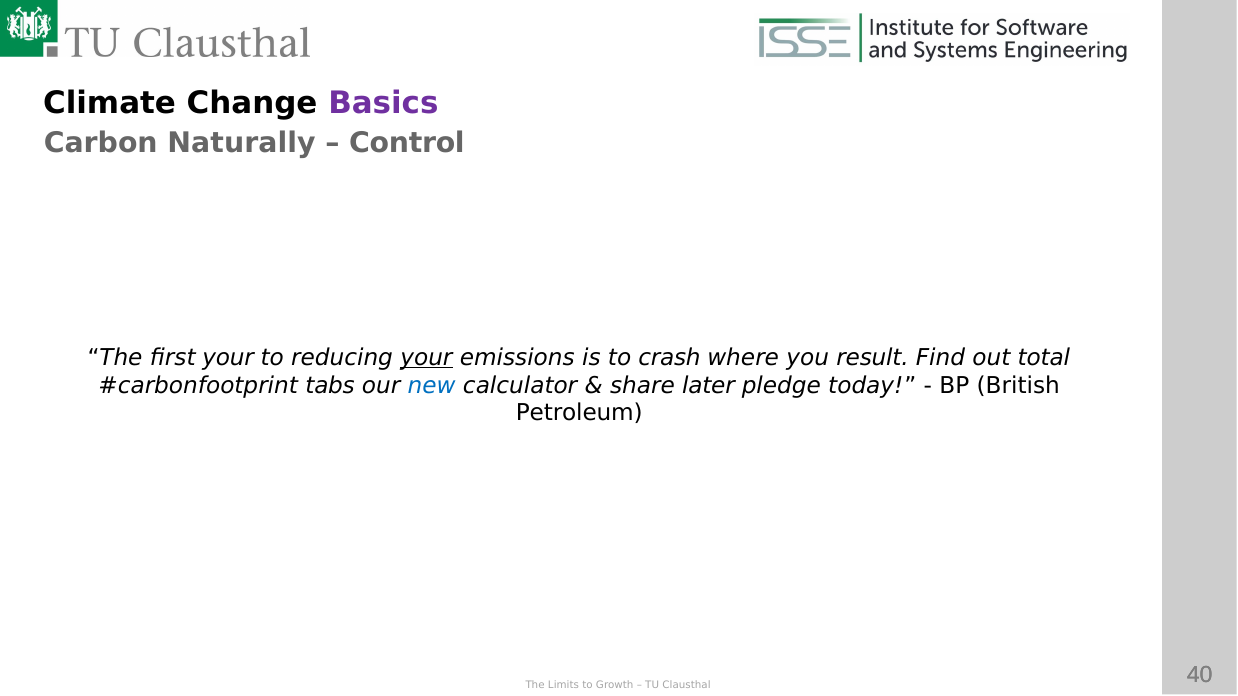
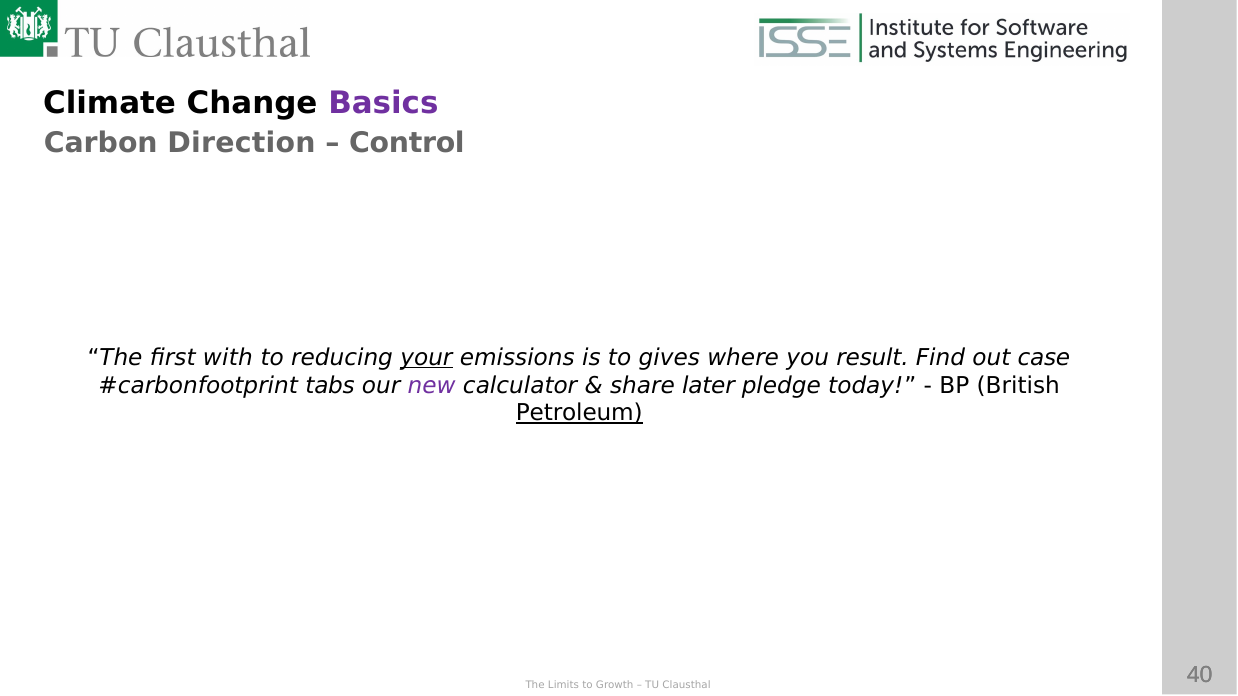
Naturally: Naturally -> Direction (241, 143)
first your: your -> with (228, 358)
crash: crash -> gives (669, 358)
total: total -> case (1044, 358)
new colour: blue -> purple (432, 386)
Petroleum underline: none -> present (579, 413)
